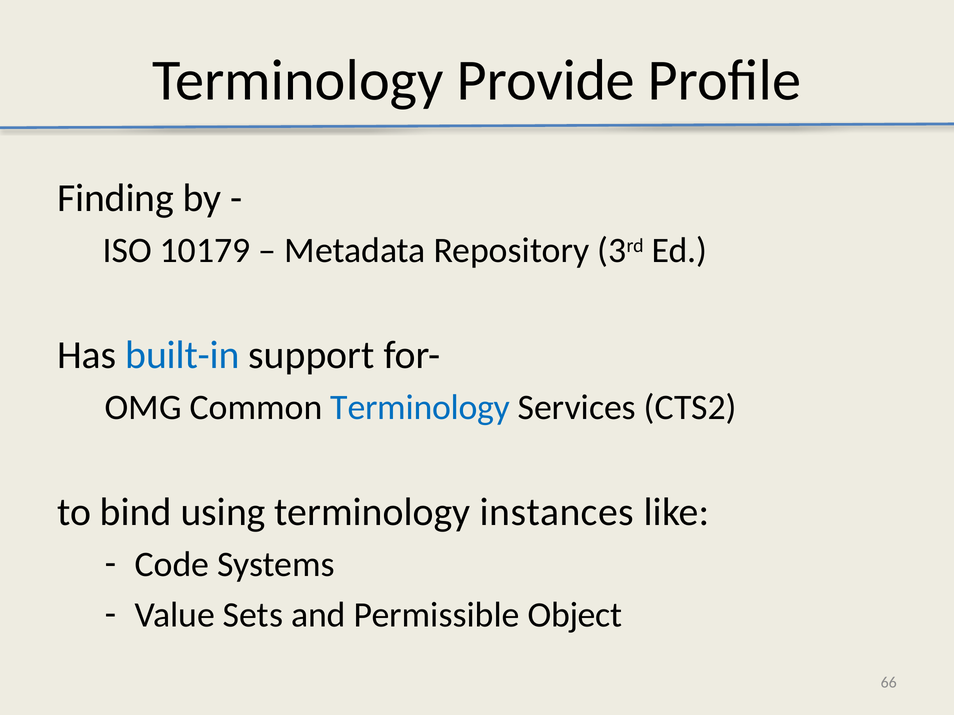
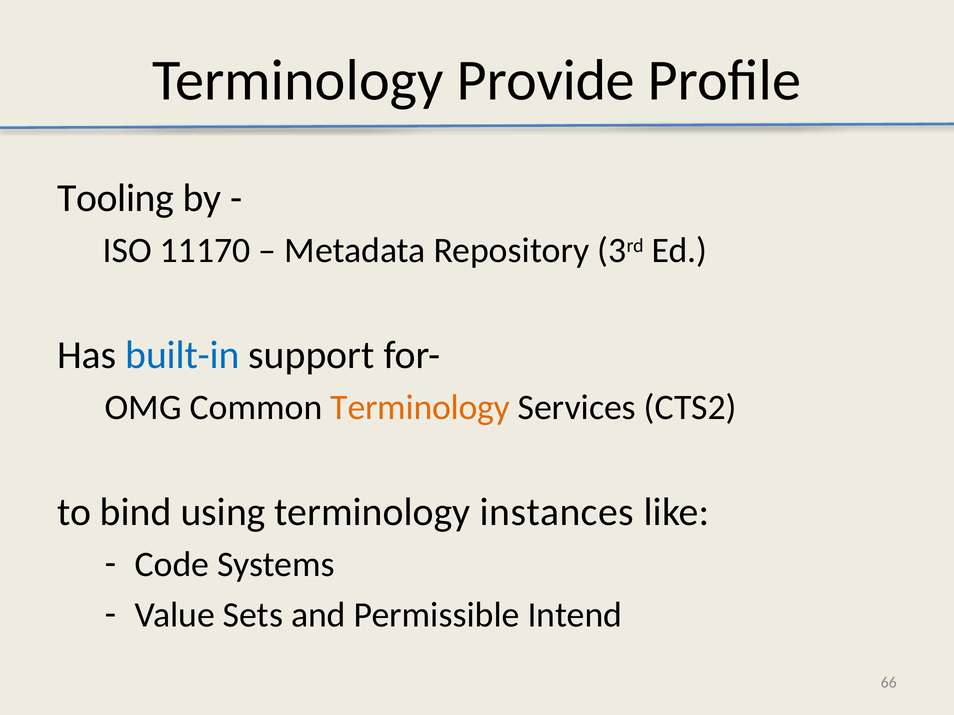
Finding: Finding -> Tooling (116, 198)
10179: 10179 -> 11170 (205, 251)
Terminology colour: blue -> orange (420, 408)
Object: Object -> Intend (575, 615)
